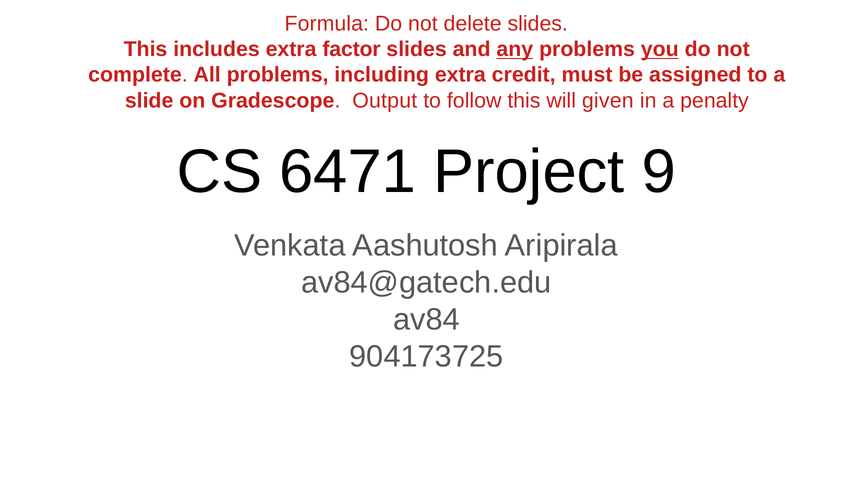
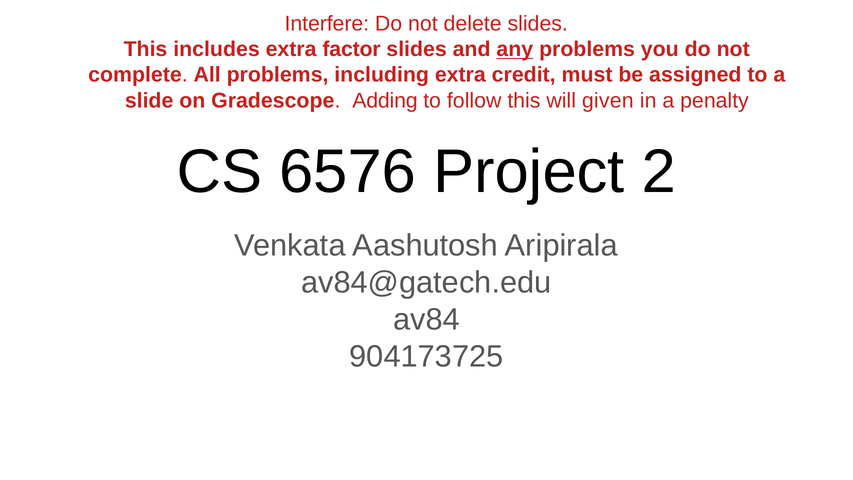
Formula: Formula -> Interfere (327, 24)
you underline: present -> none (660, 49)
Output: Output -> Adding (385, 100)
6471: 6471 -> 6576 (348, 172)
9: 9 -> 2 (659, 172)
